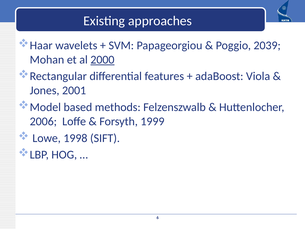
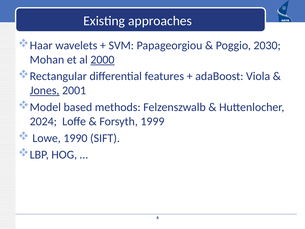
2039: 2039 -> 2030 (267, 45)
Jones underline: none -> present (45, 90)
2006: 2006 -> 2024 (43, 121)
1998: 1998 -> 1990 (75, 138)
